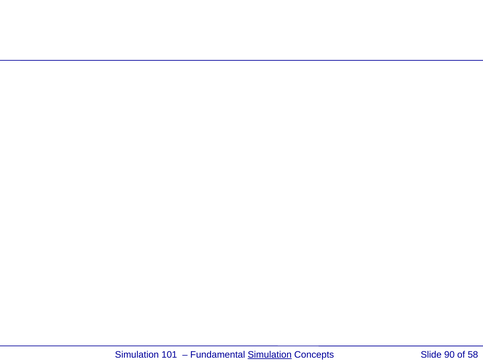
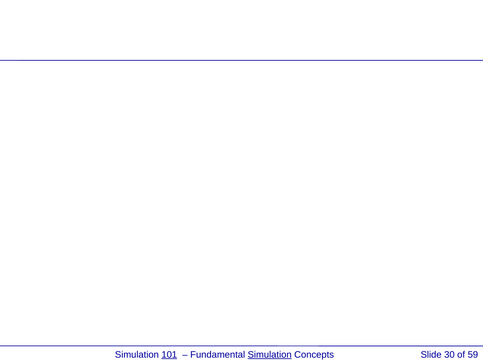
101 underline: none -> present (169, 355)
90: 90 -> 30 (449, 355)
58: 58 -> 59 (473, 355)
